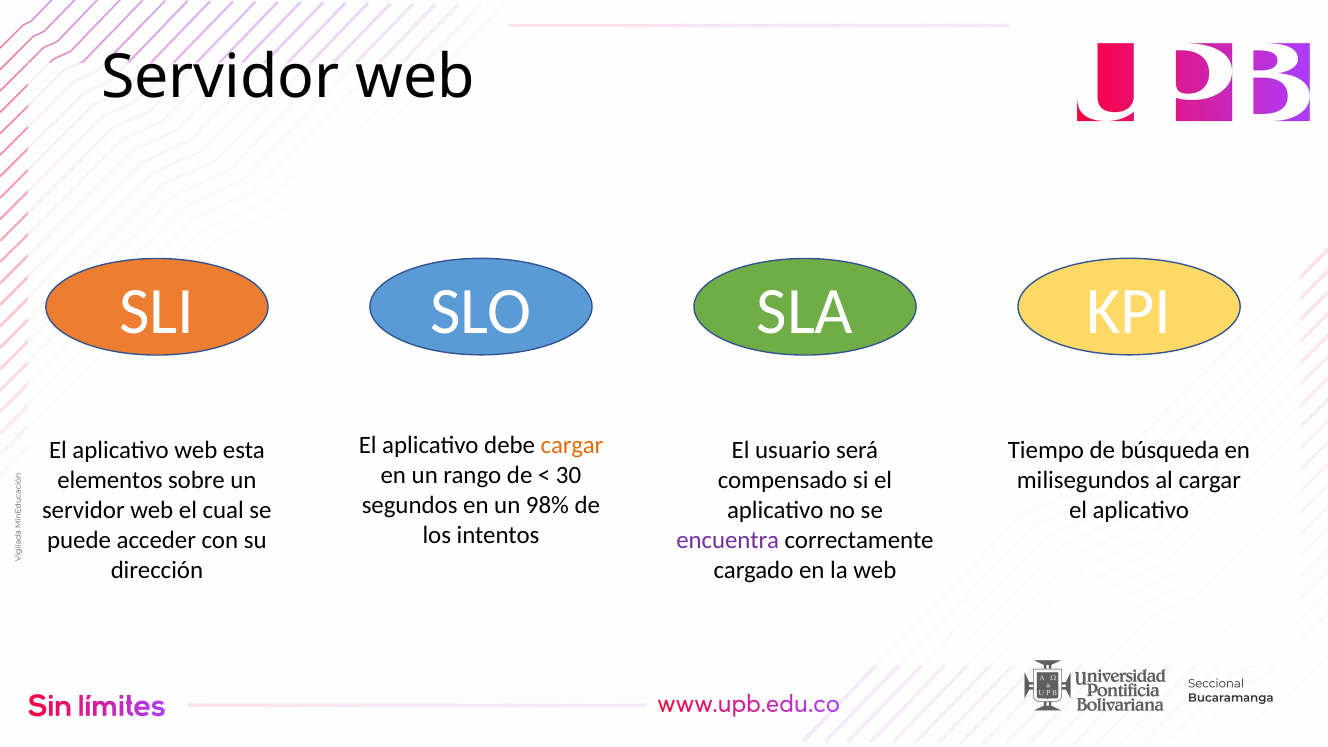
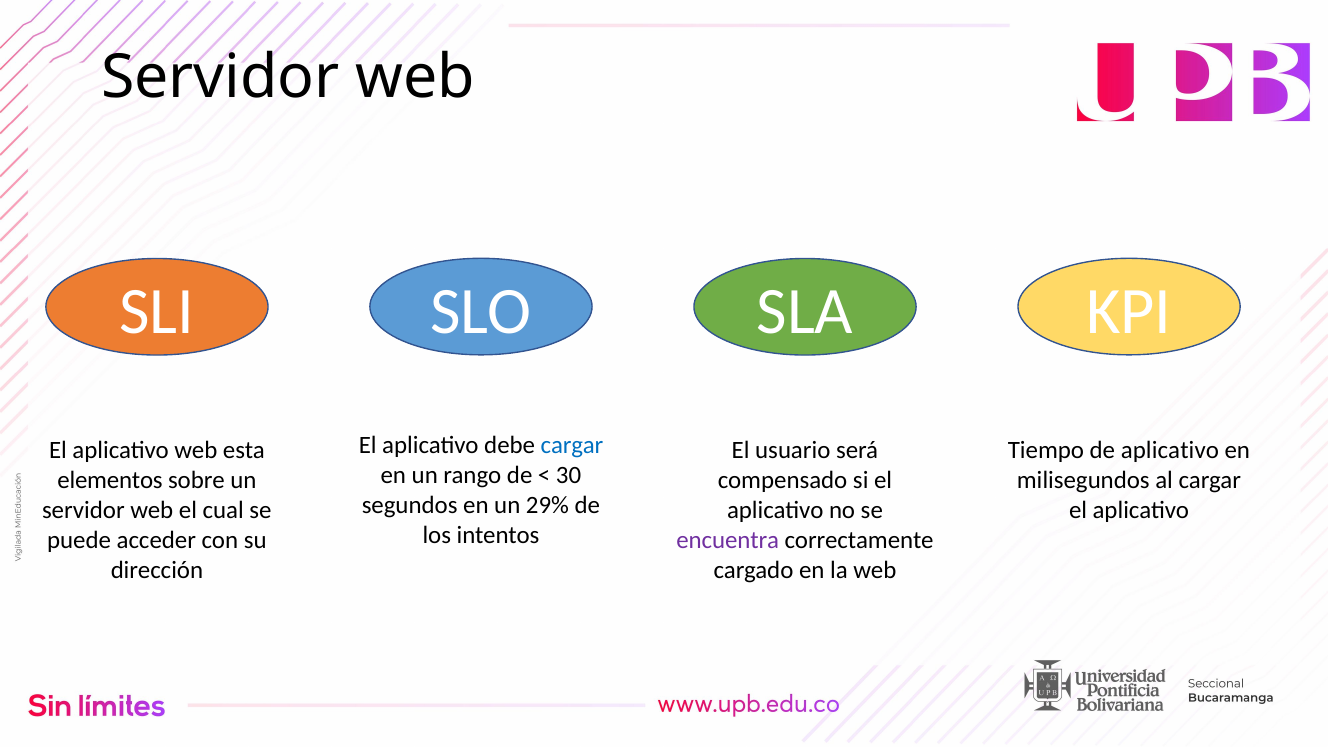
cargar colour: orange -> blue (572, 445)
de búsqueda: búsqueda -> aplicativo (1170, 450)
98%: 98% -> 29% (547, 505)
